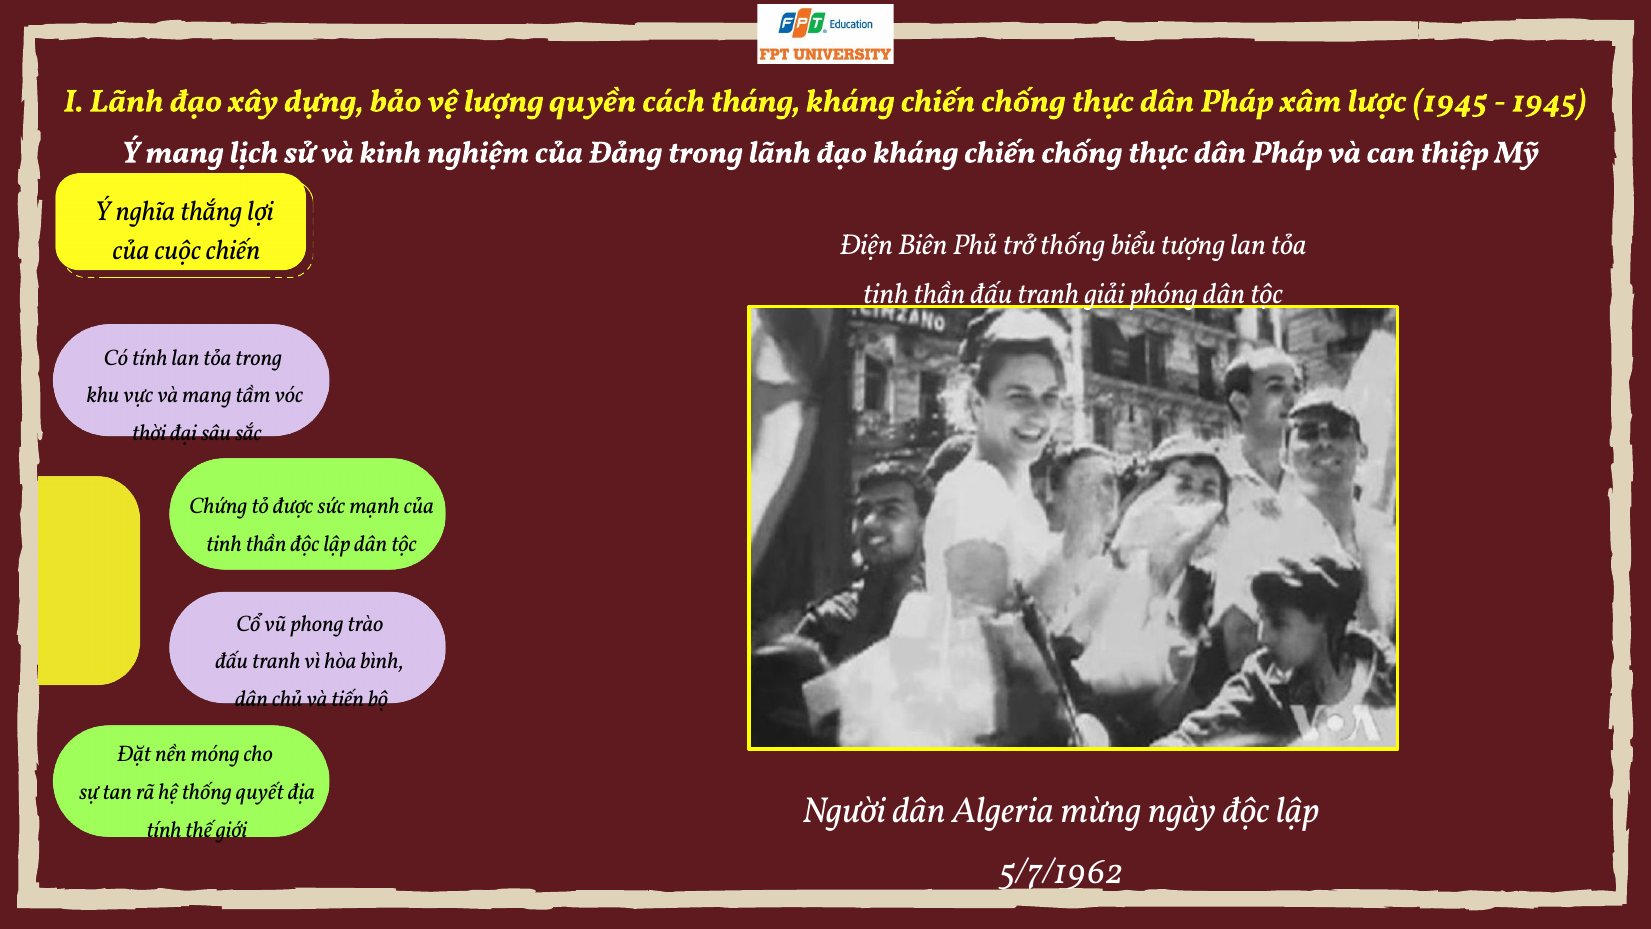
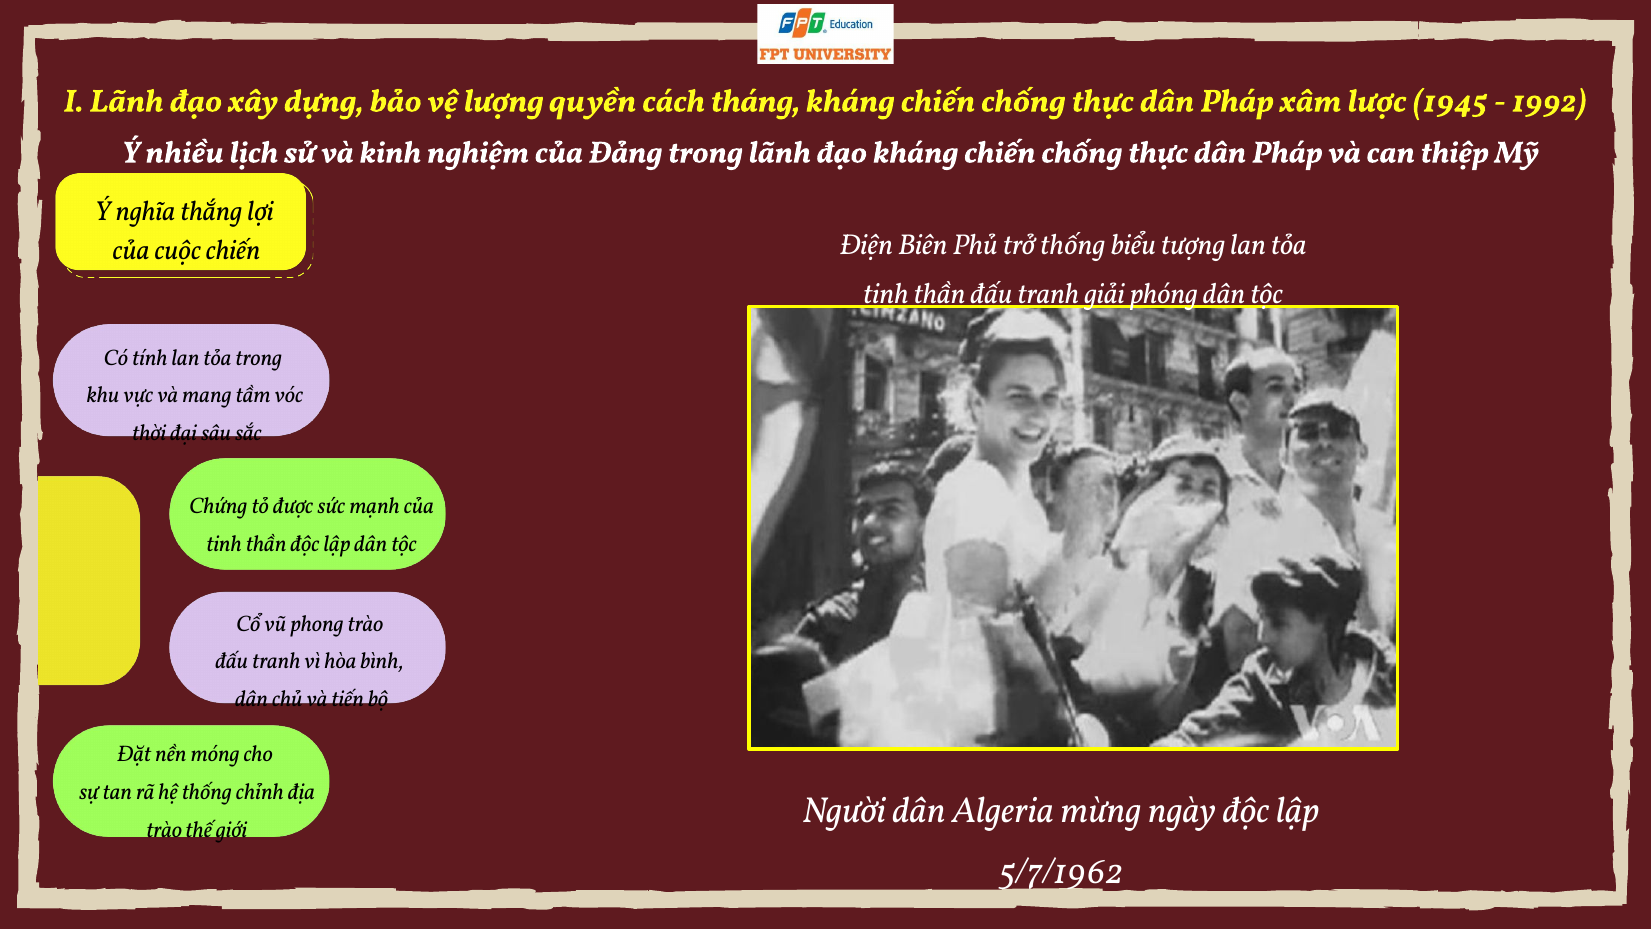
1945: 1945 -> 1992 (1549, 101)
Ý mang: mang -> nhiều (185, 152)
quyết: quyết -> chỉnh (260, 792)
tính: tính -> trào (164, 830)
